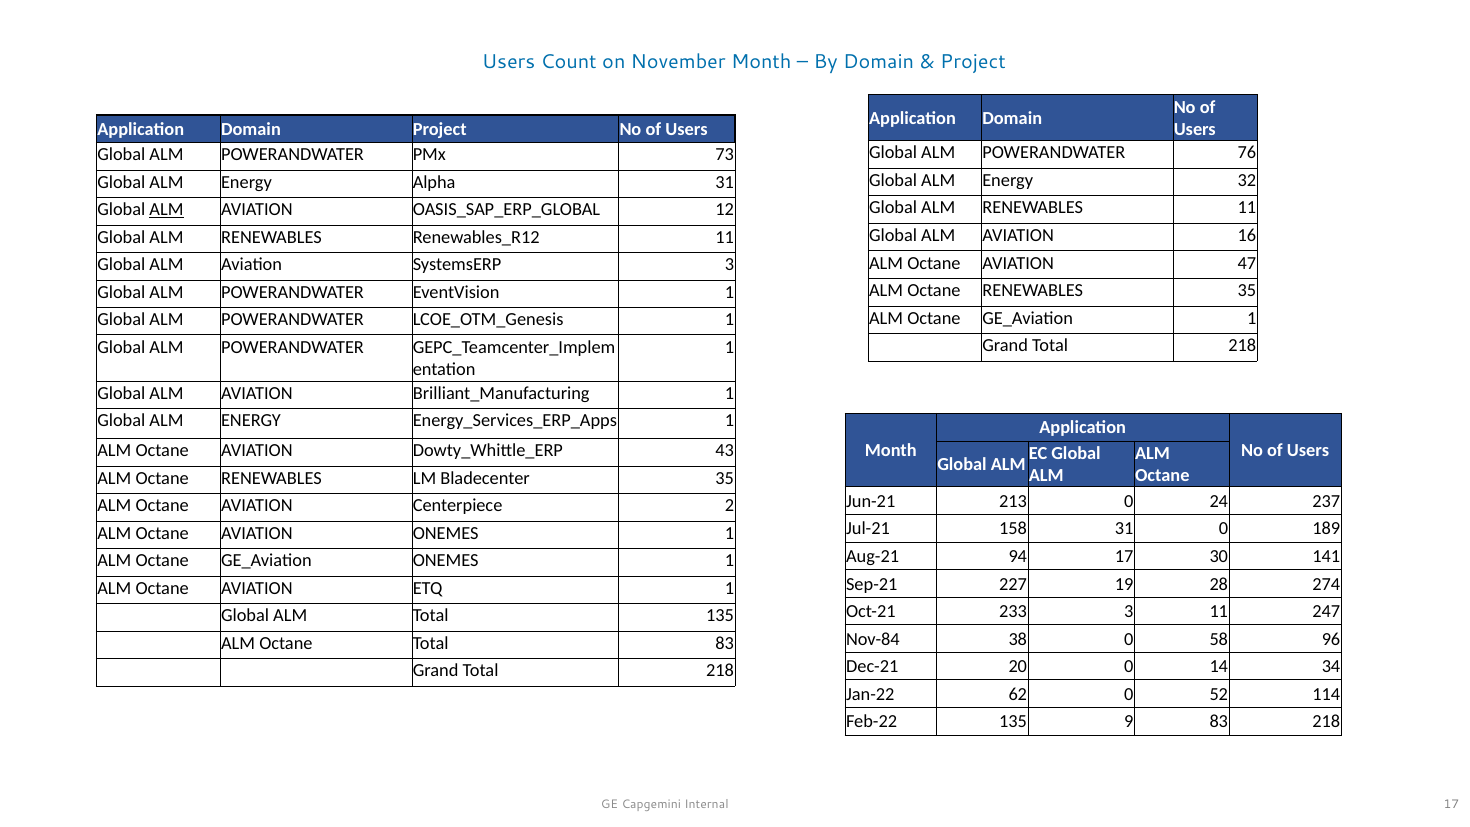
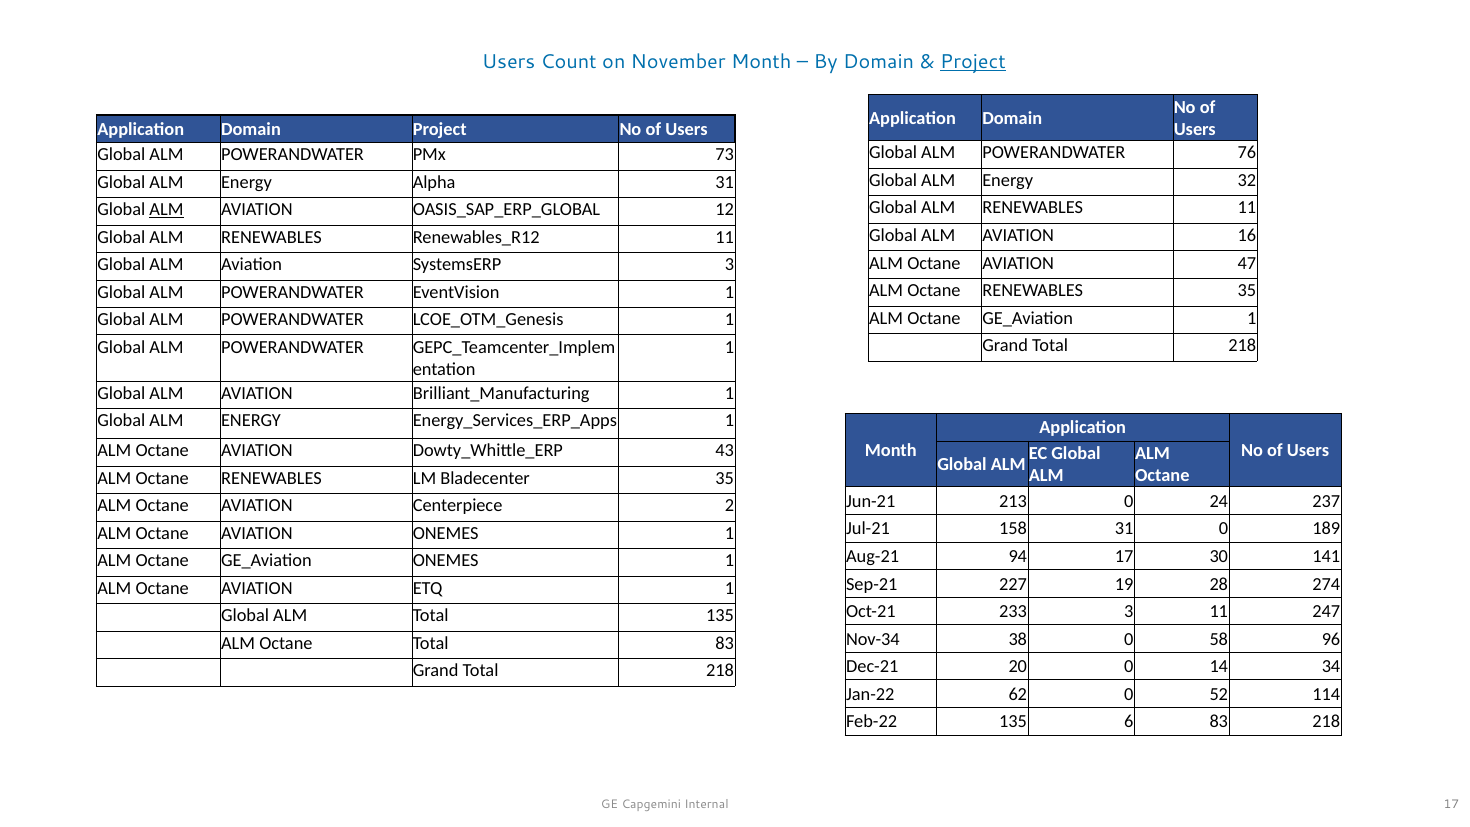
Project underline: none -> present (973, 62)
Nov-84: Nov-84 -> Nov-34 (873, 639)
9: 9 -> 6 (1129, 722)
